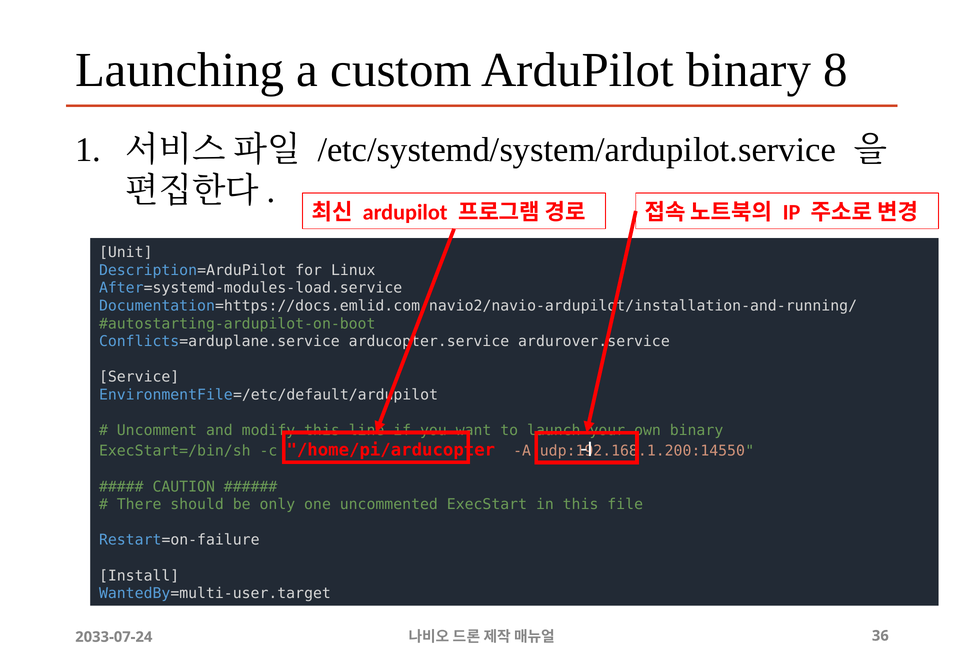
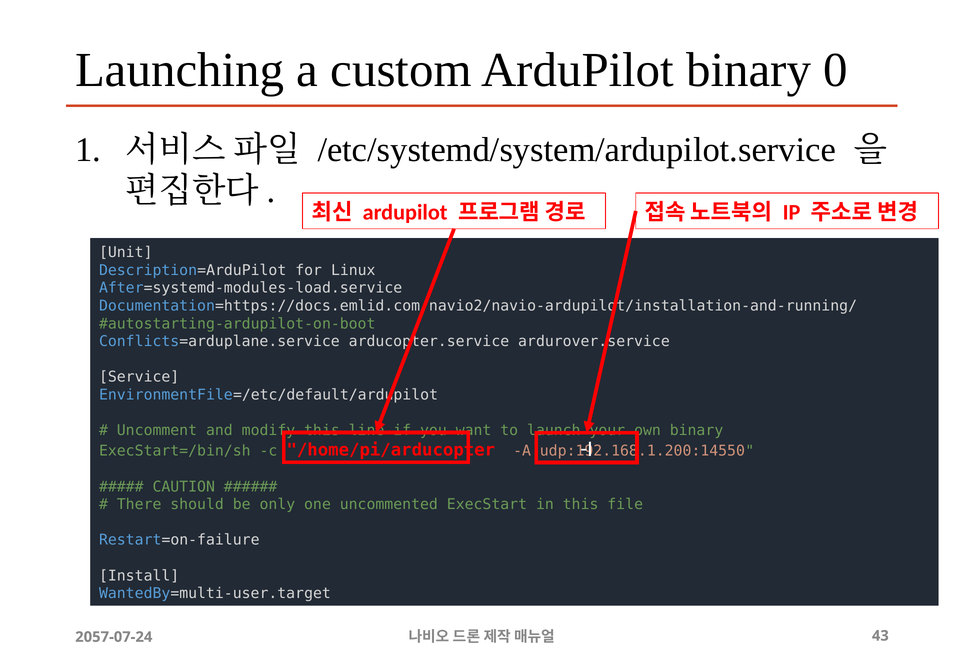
8: 8 -> 0 (836, 70)
2033-07-24: 2033-07-24 -> 2057-07-24 (114, 637)
36: 36 -> 43 (880, 636)
